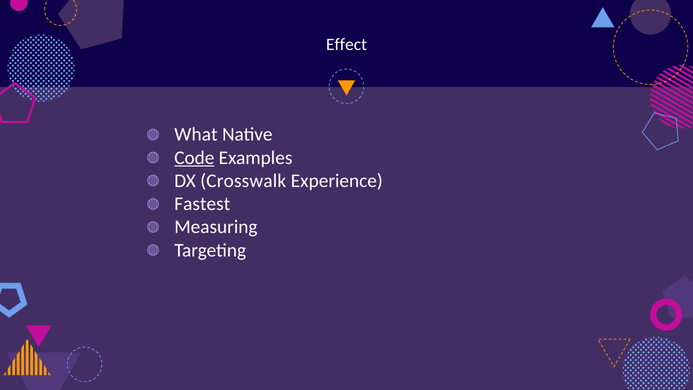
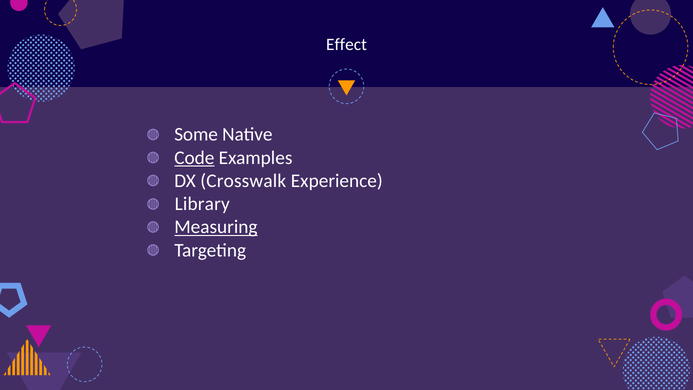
What: What -> Some (196, 135)
Fastest: Fastest -> Library (202, 204)
Measuring underline: none -> present (216, 227)
